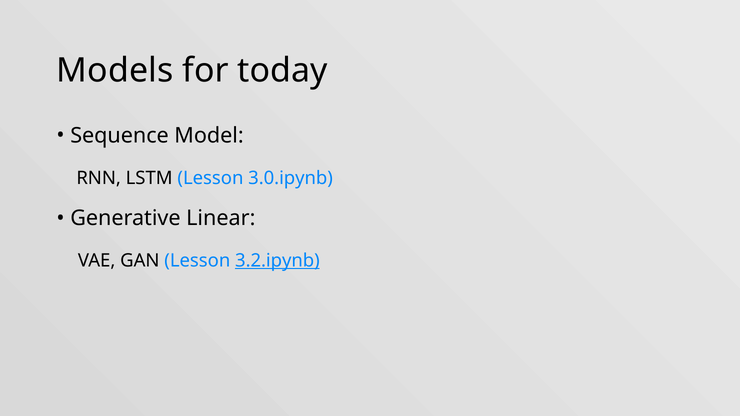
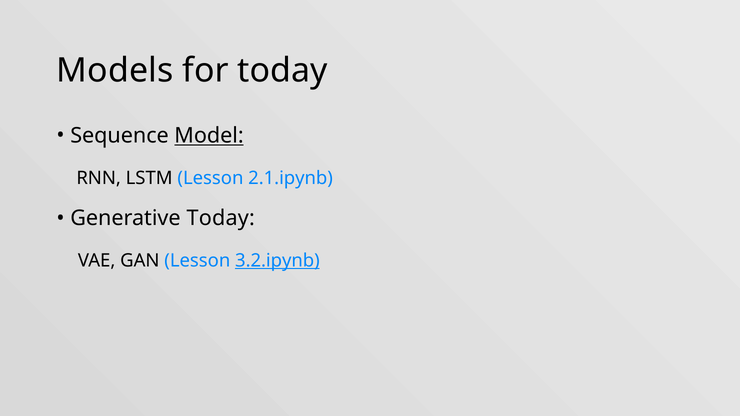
Model underline: none -> present (209, 136)
3.0.ipynb: 3.0.ipynb -> 2.1.ipynb (291, 178)
Generative Linear: Linear -> Today (221, 218)
